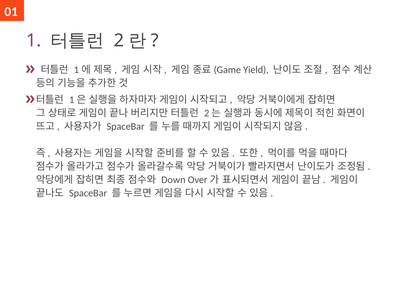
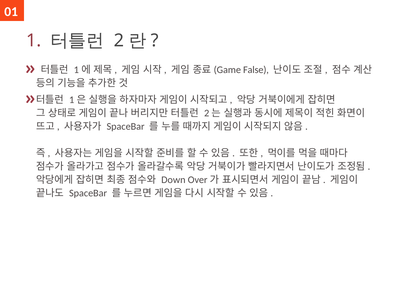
Yield: Yield -> False (256, 70)
